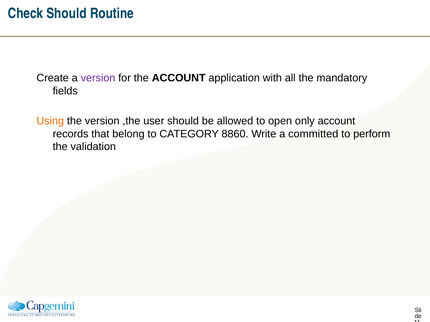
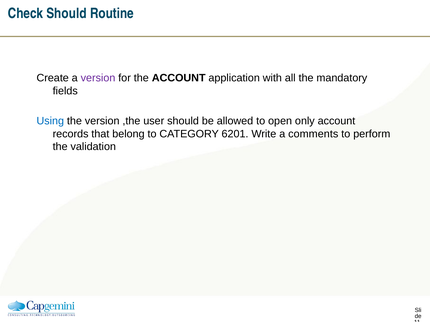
Using colour: orange -> blue (50, 121)
8860: 8860 -> 6201 (235, 134)
committed: committed -> comments (313, 134)
